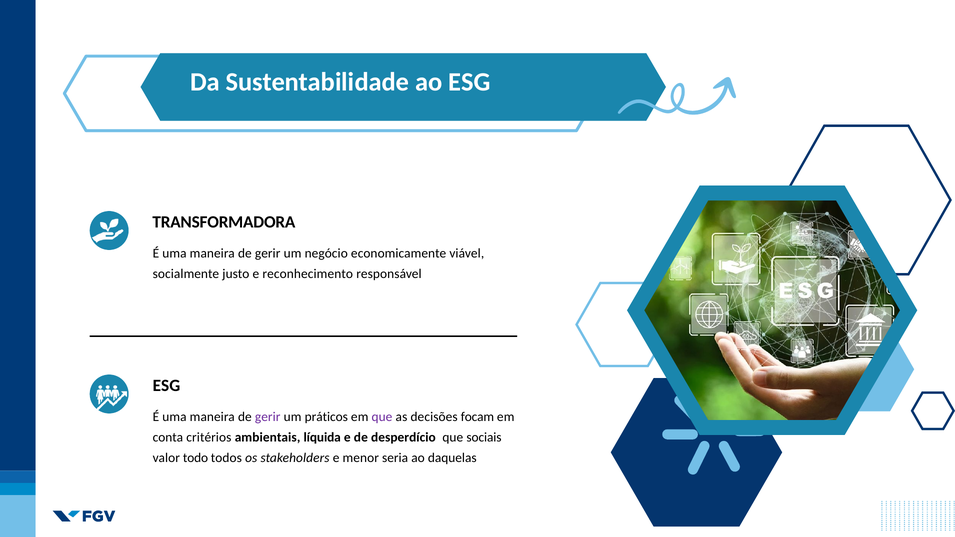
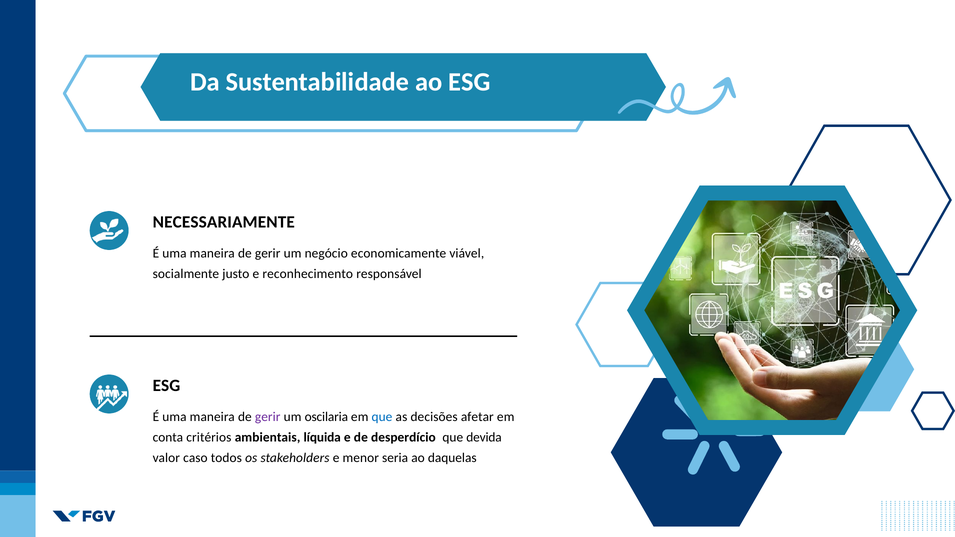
TRANSFORMADORA: TRANSFORMADORA -> NECESSARIAMENTE (224, 222)
práticos: práticos -> oscilaria (326, 417)
que colour: purple -> blue (382, 417)
focam: focam -> afetar (477, 417)
sociais: sociais -> devida (484, 437)
todo: todo -> caso (195, 458)
